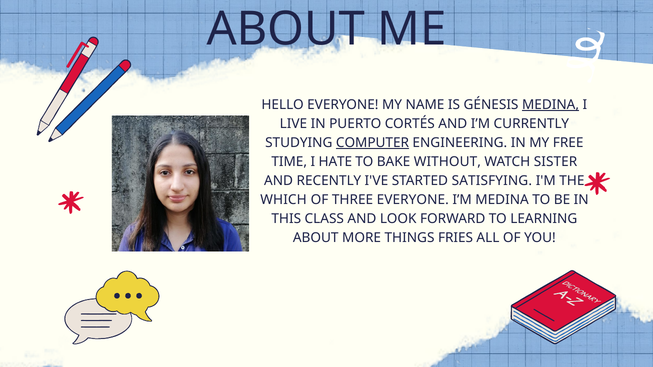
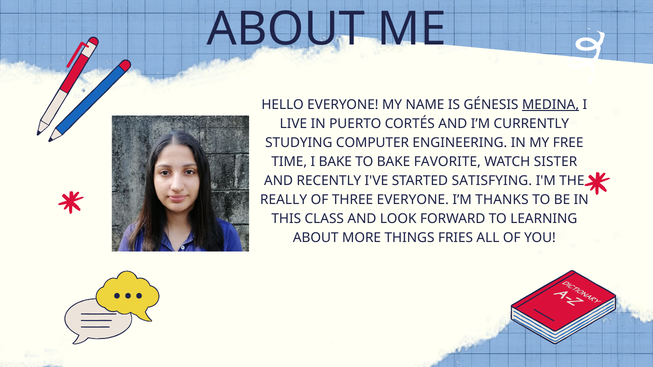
COMPUTER underline: present -> none (372, 143)
I HATE: HATE -> BAKE (335, 162)
WITHOUT: WITHOUT -> FAVORITE (447, 162)
WHICH: WHICH -> REALLY (284, 200)
I’M MEDINA: MEDINA -> THANKS (502, 200)
